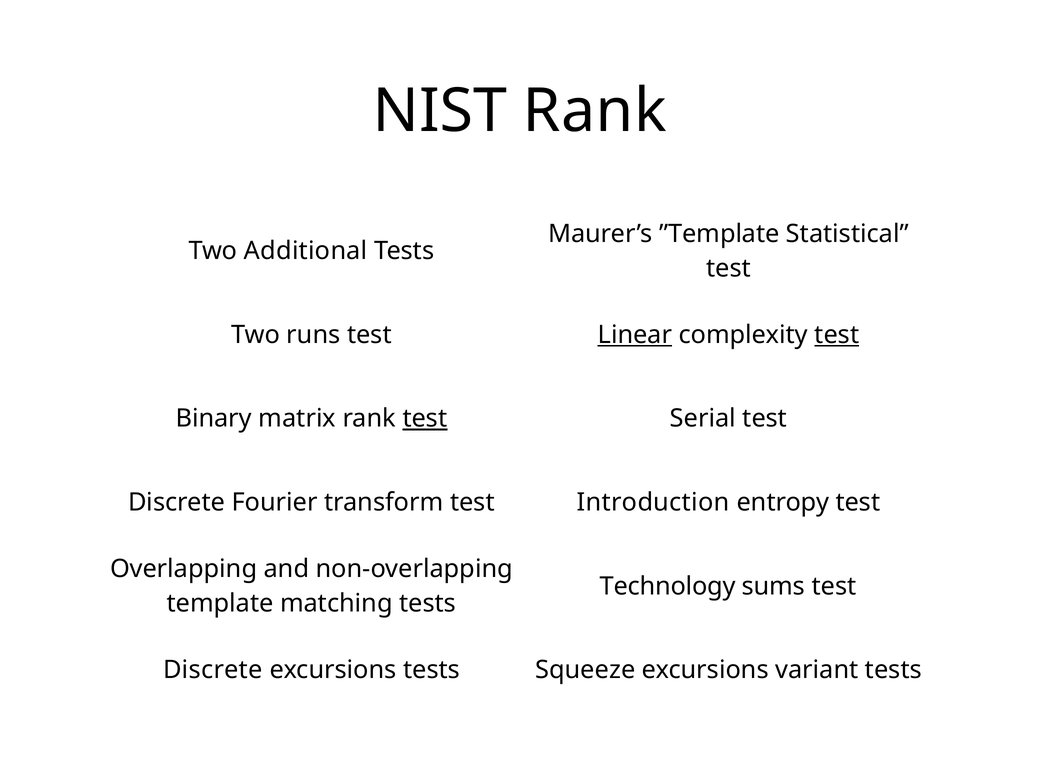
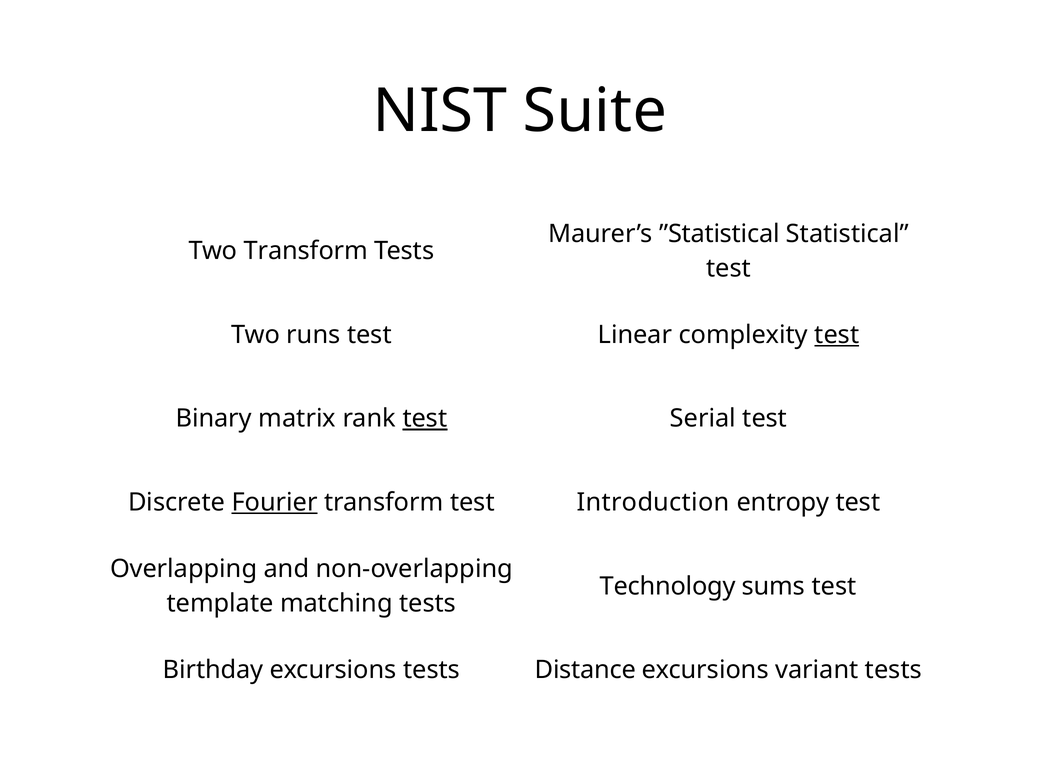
NIST Rank: Rank -> Suite (595, 111)
”Template: ”Template -> ”Statistical (719, 234)
Two Additional: Additional -> Transform (306, 251)
Linear underline: present -> none (635, 335)
Fourier underline: none -> present (275, 502)
Discrete: Discrete -> Birthday (213, 670)
Squeeze: Squeeze -> Distance (585, 670)
